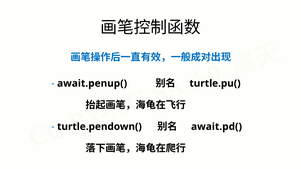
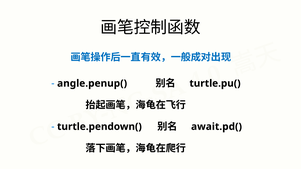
await.penup(: await.penup( -> angle.penup( (92, 84)
